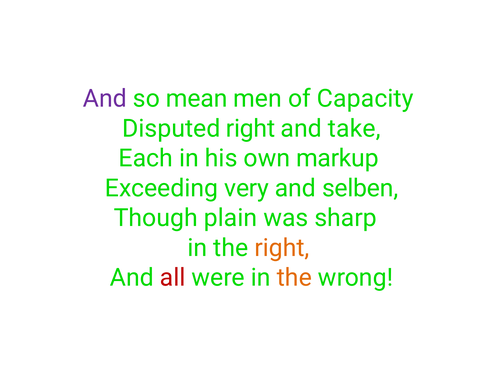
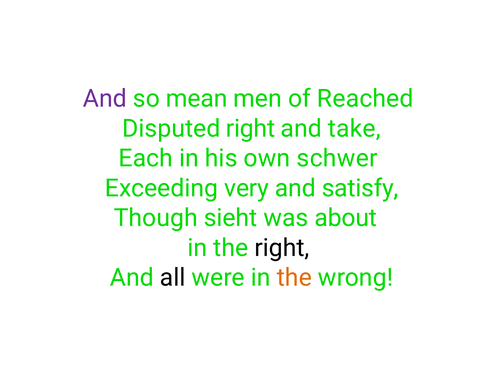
Capacity: Capacity -> Reached (365, 99)
markup: markup -> schwer (337, 158)
selben: selben -> satisfy (360, 188)
plain: plain -> sieht (231, 218)
sharp: sharp -> about (346, 218)
right colour: orange -> black (282, 248)
all colour: red -> black (173, 278)
